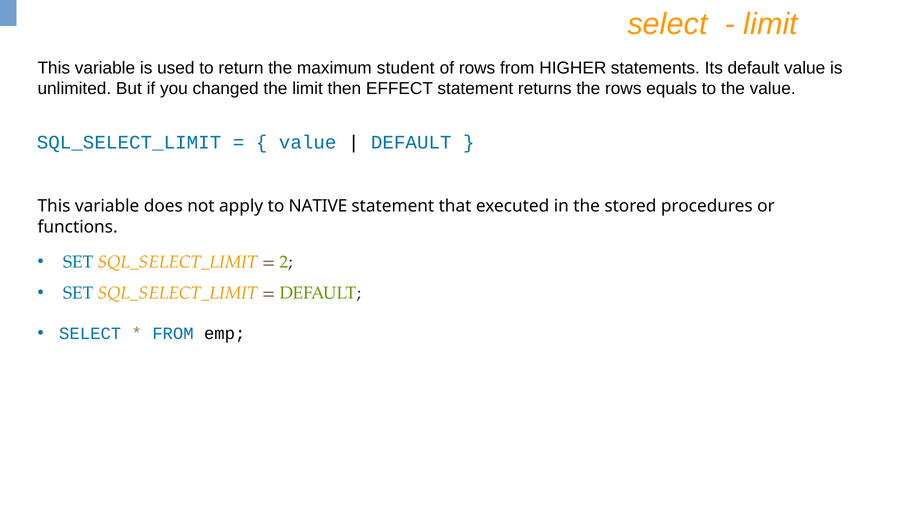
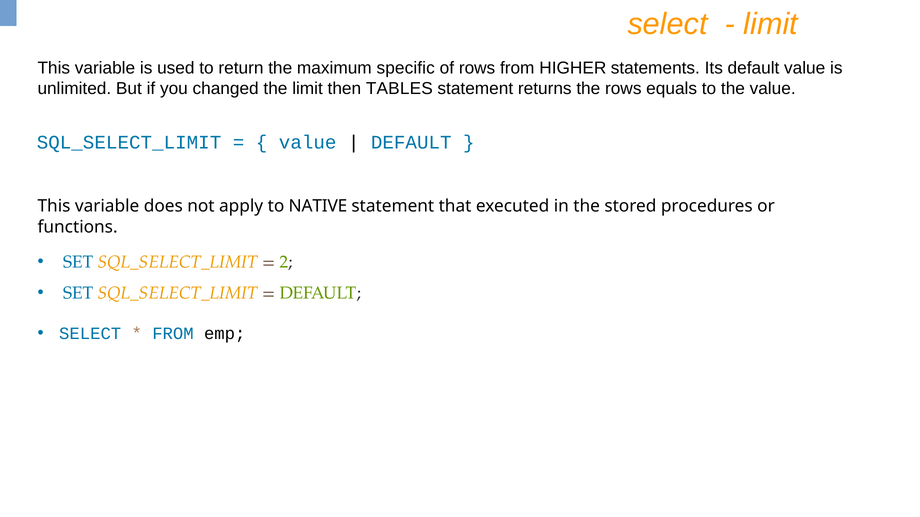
student: student -> specific (406, 68)
EFFECT: EFFECT -> TABLES (399, 89)
